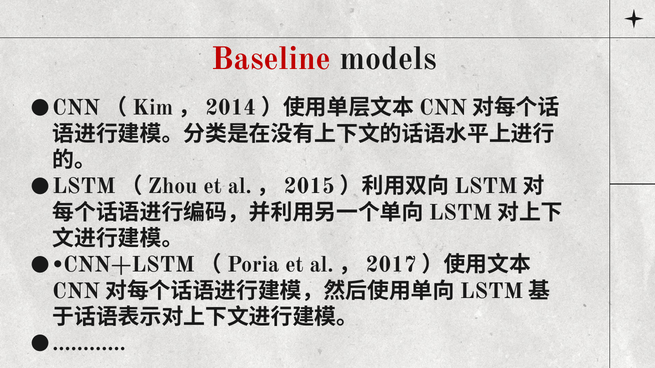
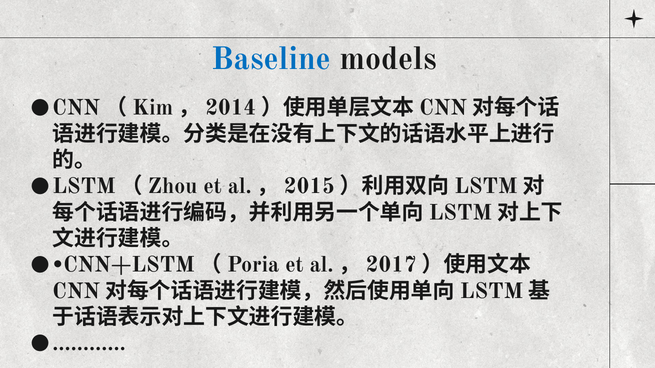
Baseline colour: red -> blue (271, 59)
